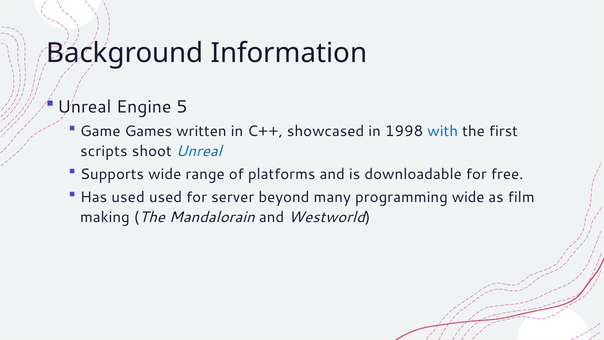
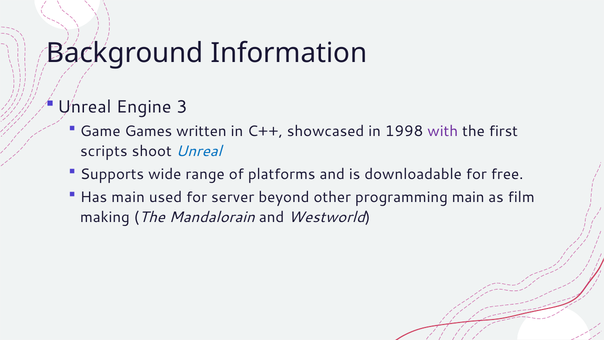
5: 5 -> 3 (182, 107)
with colour: blue -> purple (443, 131)
Has used: used -> main (128, 197)
many: many -> other (332, 197)
programming wide: wide -> main (468, 197)
